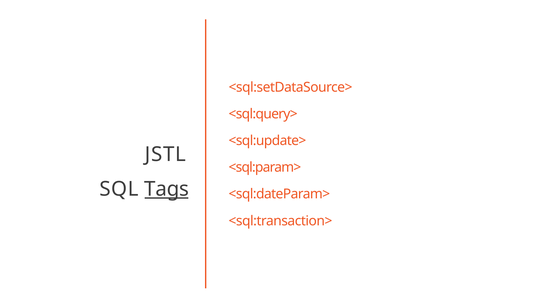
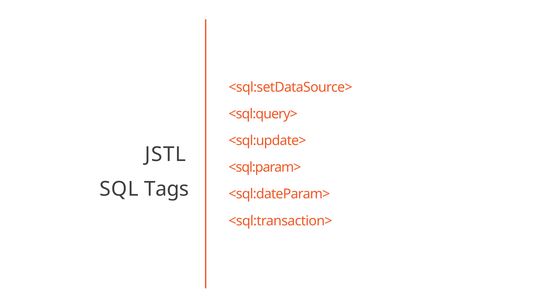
Tags underline: present -> none (167, 189)
